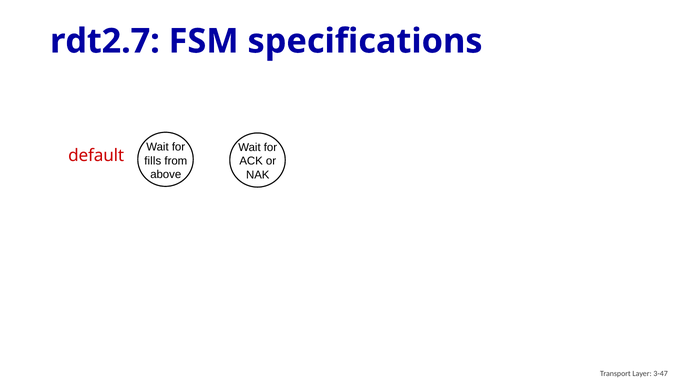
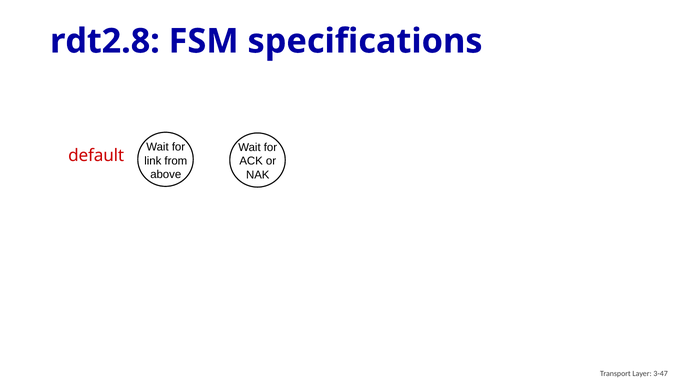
rdt2.7: rdt2.7 -> rdt2.8 (105, 41)
fills: fills -> link (153, 161)
